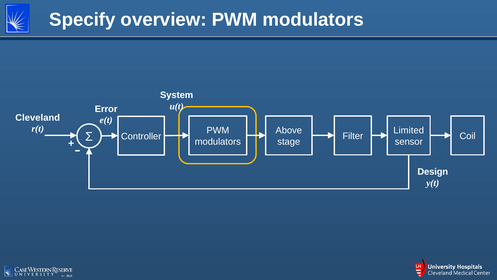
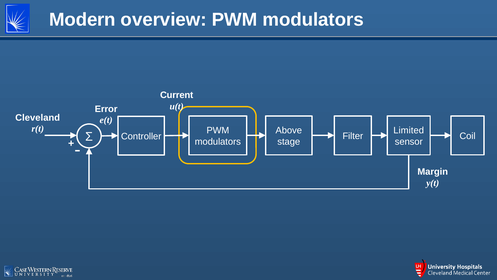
Specify: Specify -> Modern (82, 20)
System: System -> Current (177, 95)
Design: Design -> Margin (433, 171)
